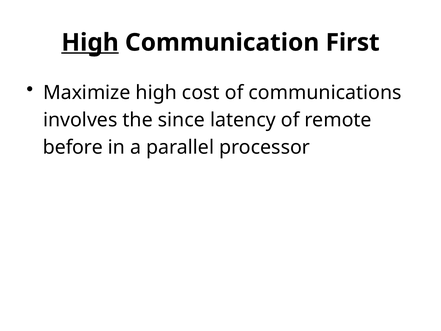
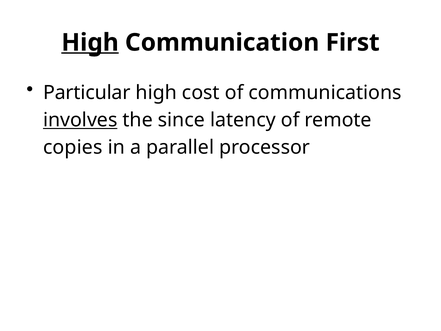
Maximize: Maximize -> Particular (87, 93)
involves underline: none -> present (80, 120)
before: before -> copies (73, 147)
